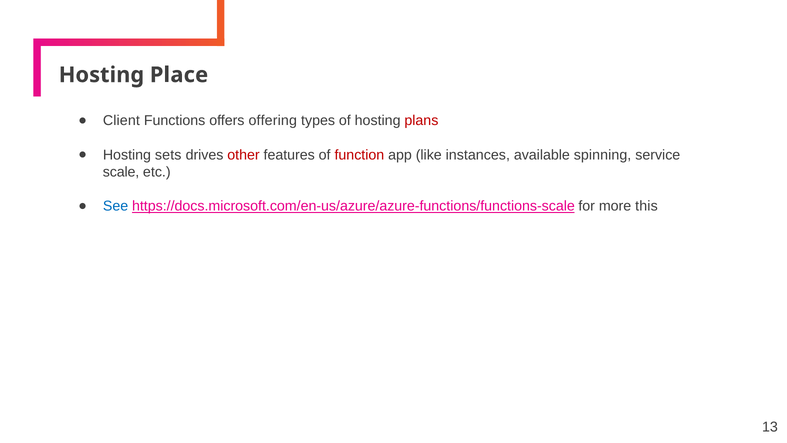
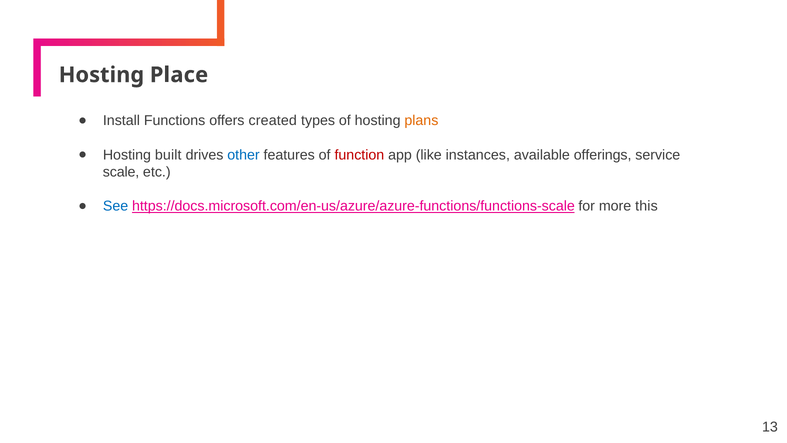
Client: Client -> Install (121, 121)
offering: offering -> created (273, 121)
plans colour: red -> orange (421, 121)
sets: sets -> built (168, 155)
other colour: red -> blue (244, 155)
spinning: spinning -> offerings (603, 155)
